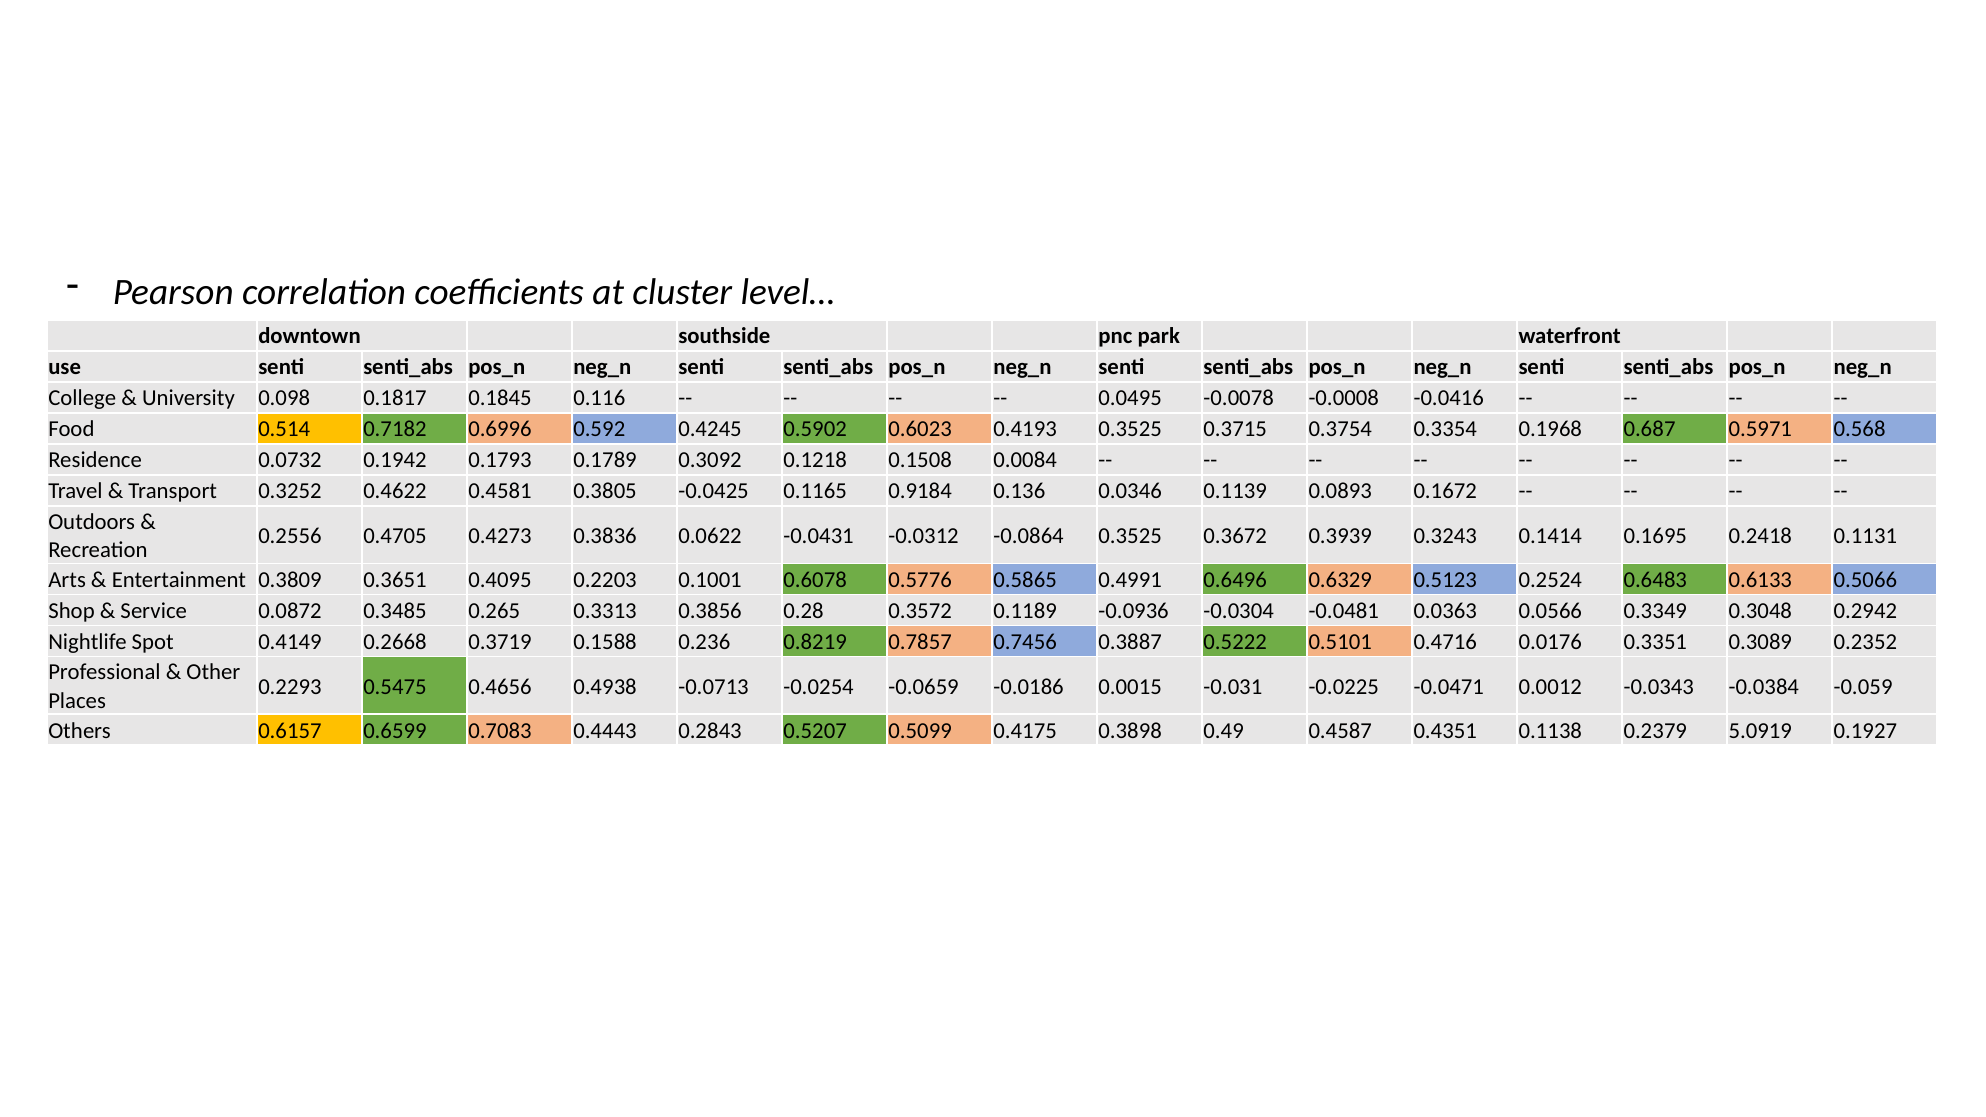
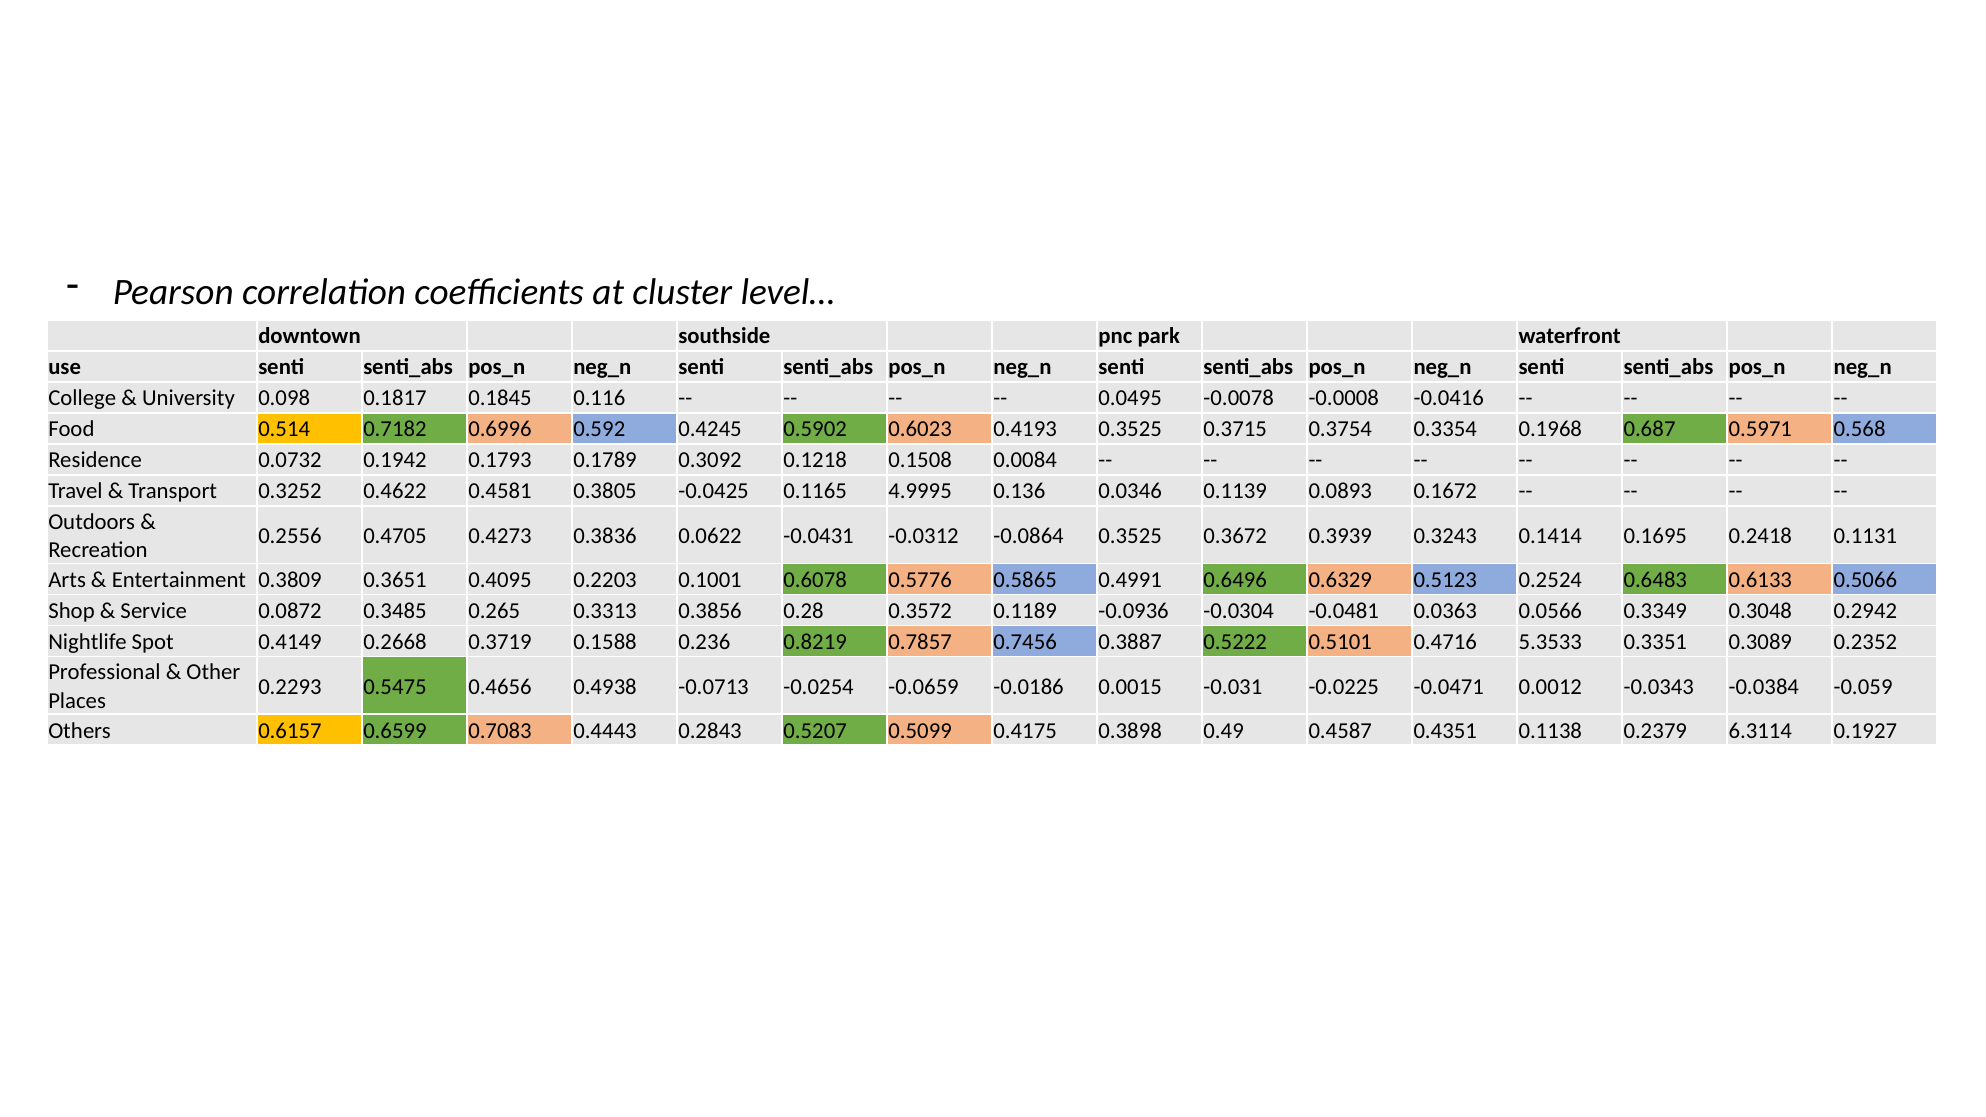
0.9184: 0.9184 -> 4.9995 (920, 491)
0.0176: 0.0176 -> 5.3533 (1550, 642)
5.0919: 5.0919 -> 6.3114 (1760, 731)
